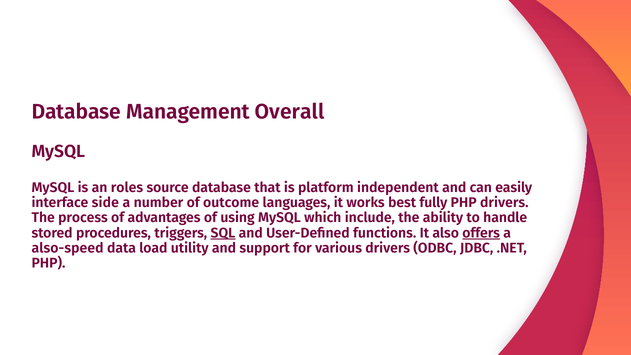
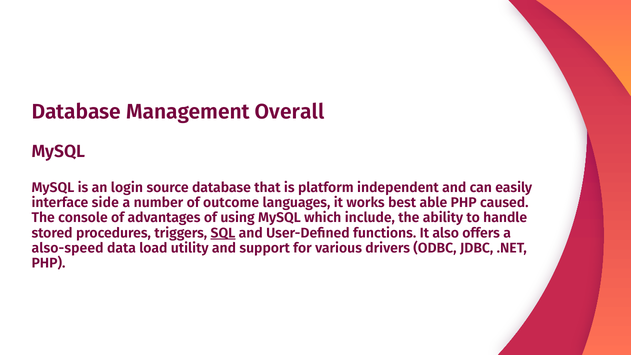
roles: roles -> login (127, 187)
fully: fully -> able (433, 203)
PHP drivers: drivers -> caused (504, 203)
process: process -> console (83, 218)
offers underline: present -> none (481, 233)
